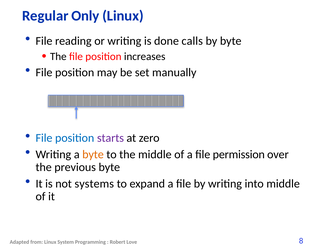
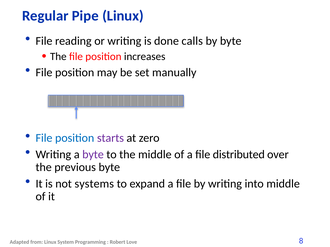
Only: Only -> Pipe (85, 16)
byte colour: orange -> purple (93, 155)
permission: permission -> distributed (239, 155)
